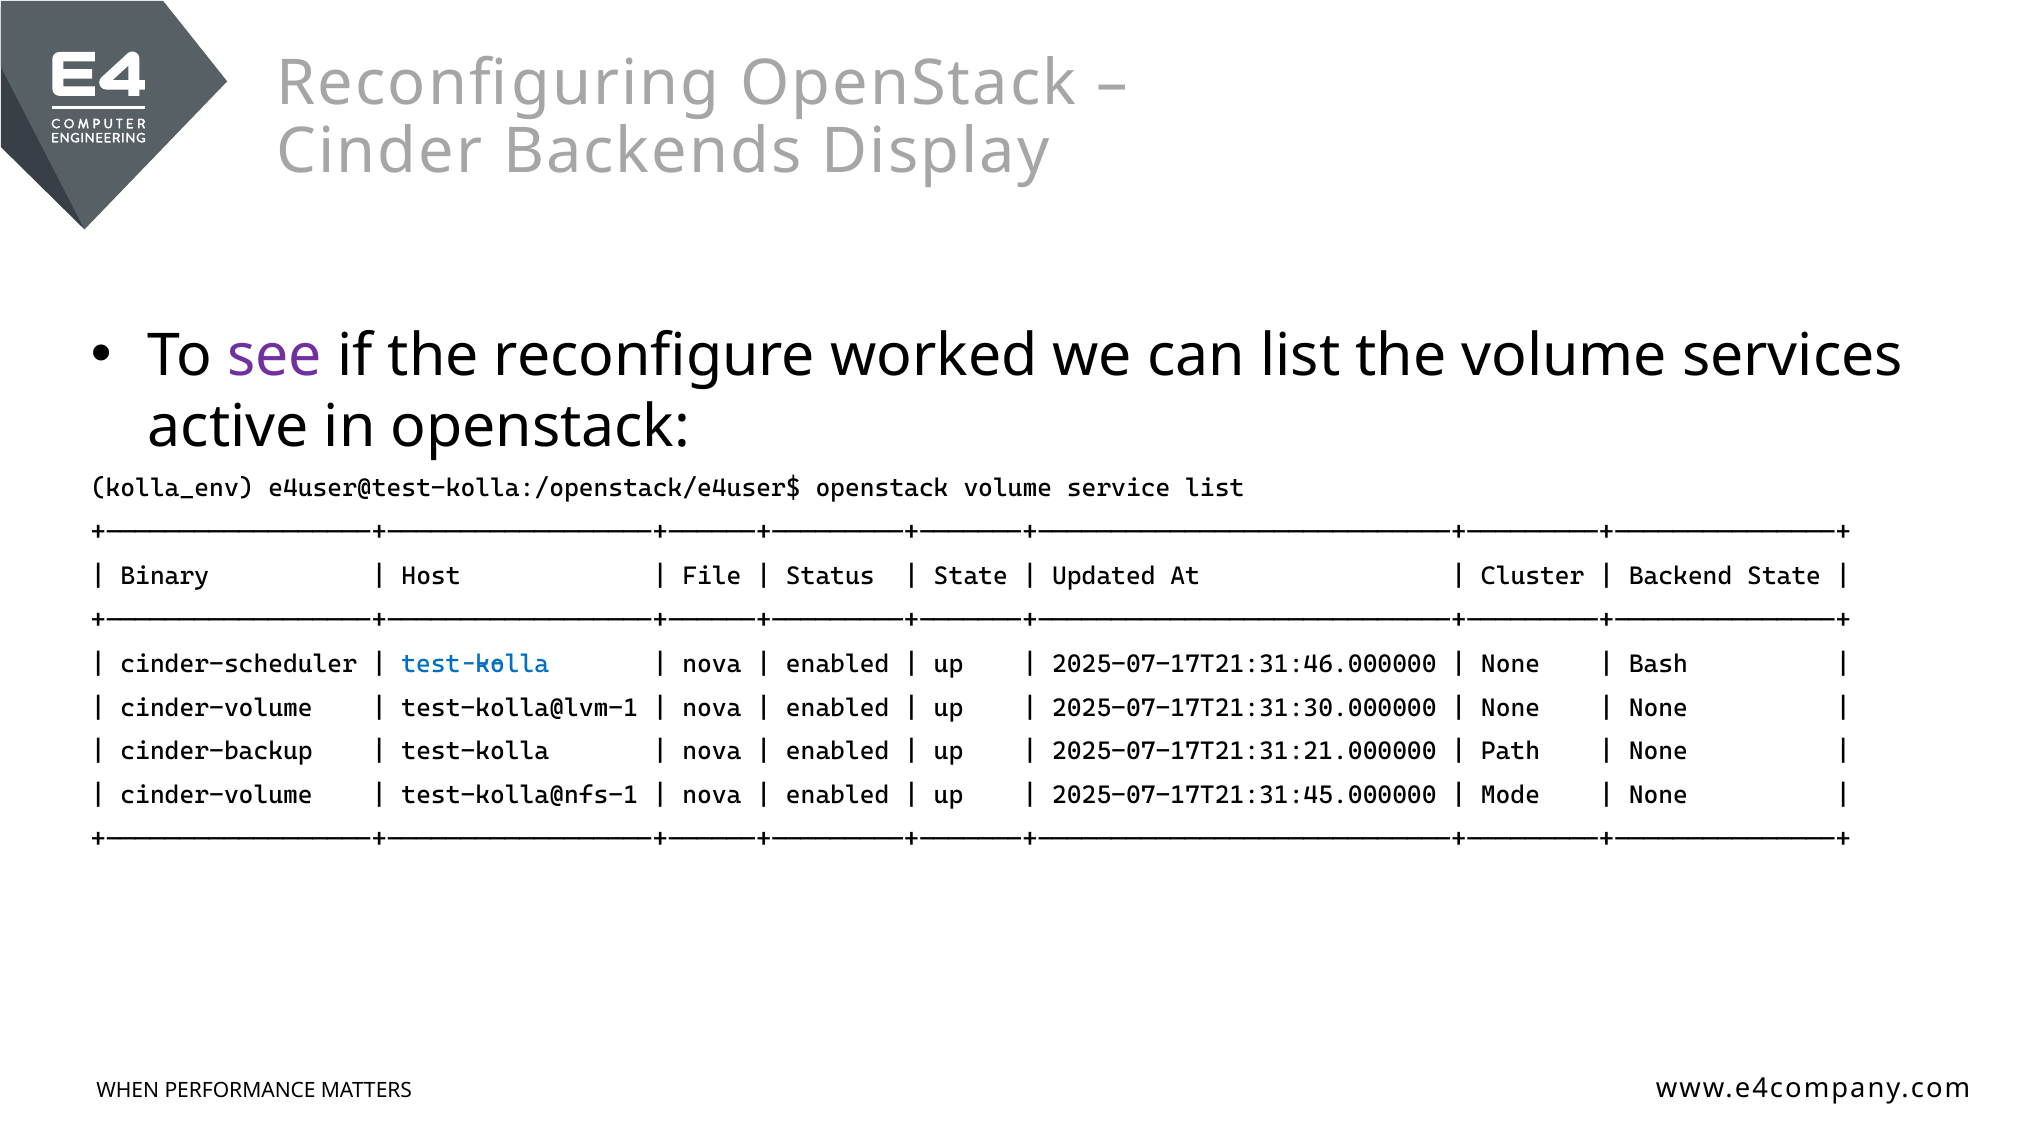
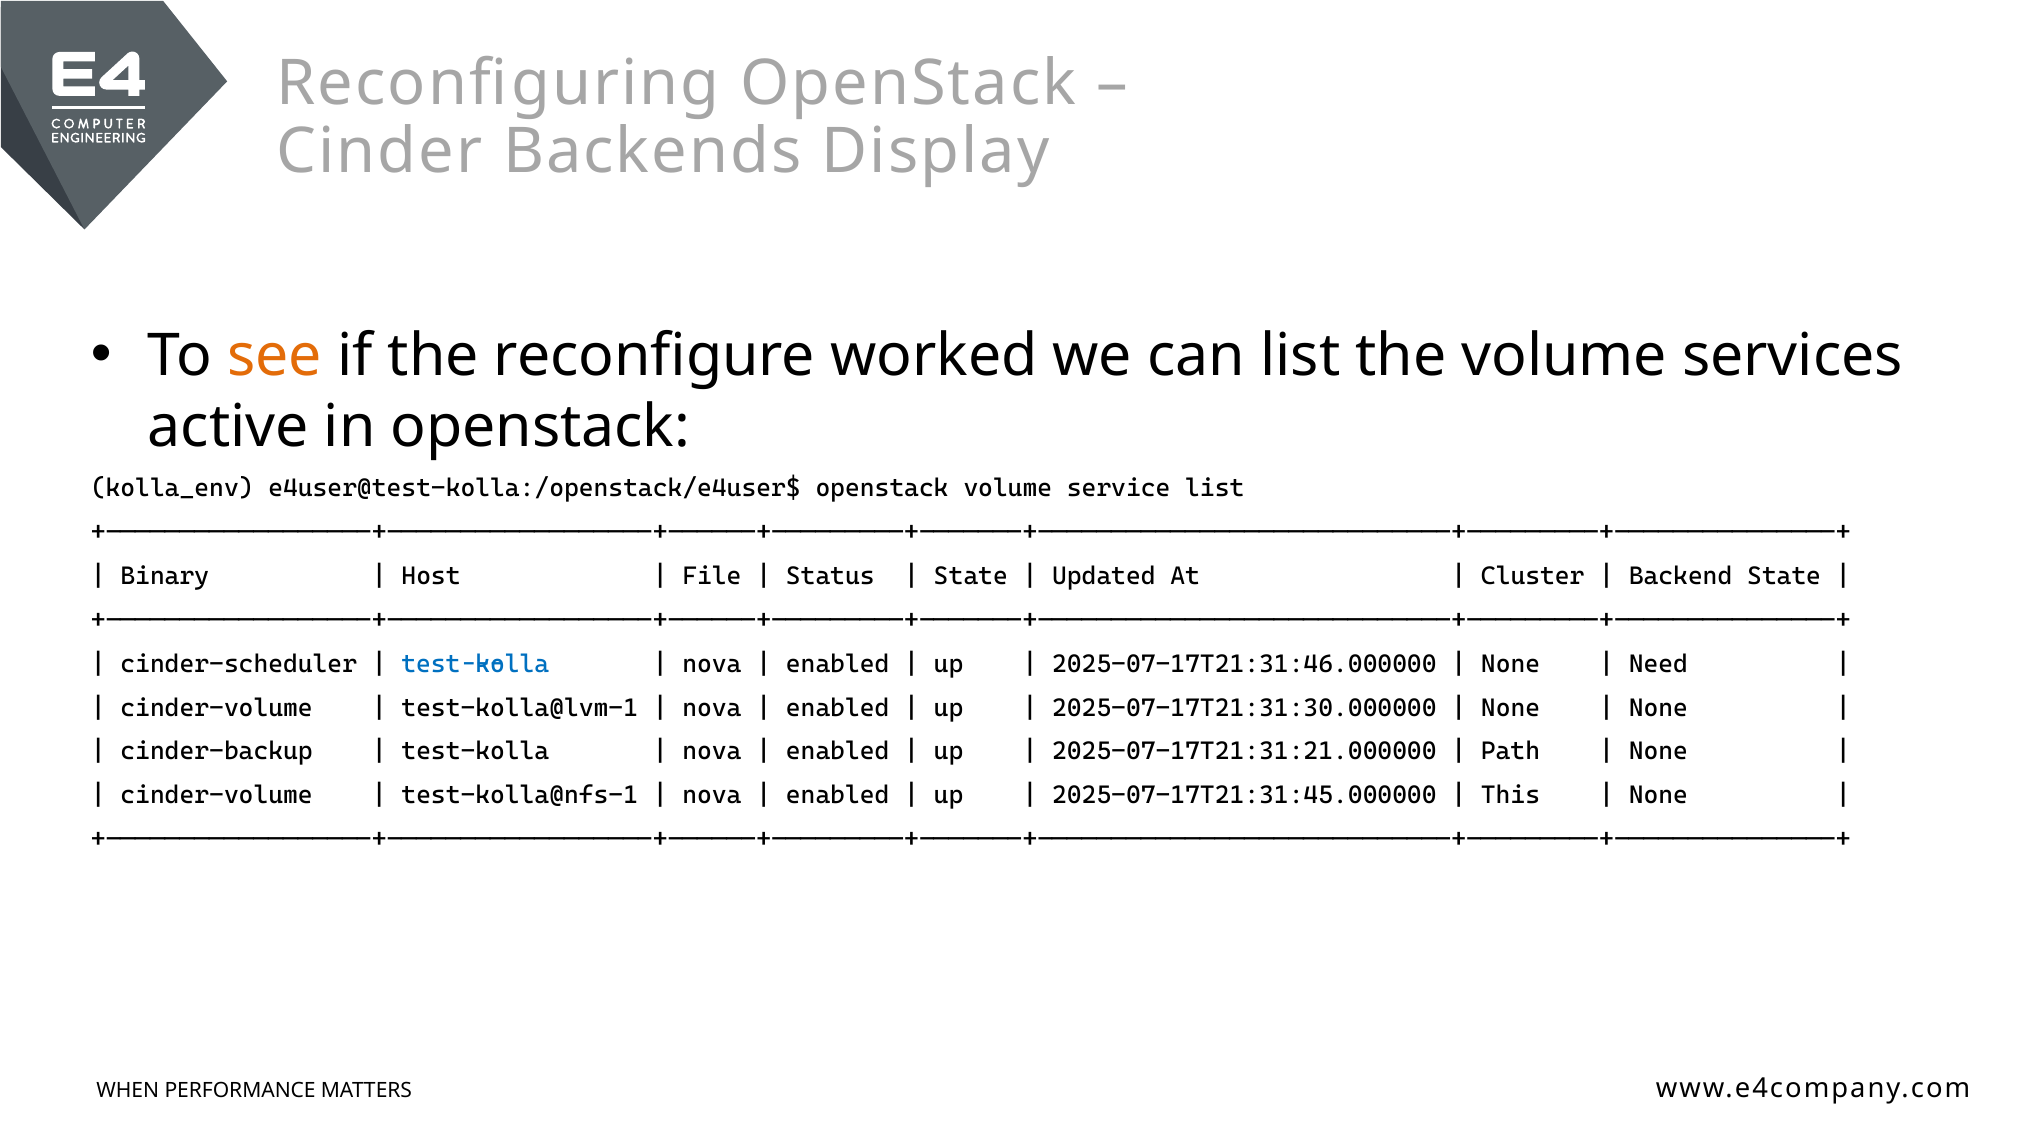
see colour: purple -> orange (275, 356)
Bash: Bash -> Need (1658, 664)
Mode: Mode -> This (1510, 796)
